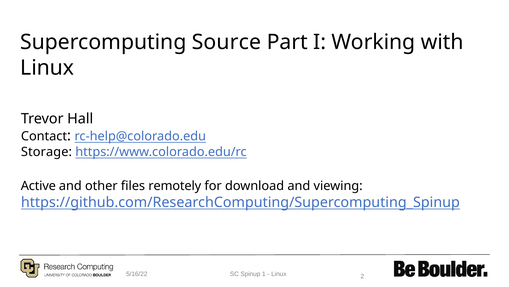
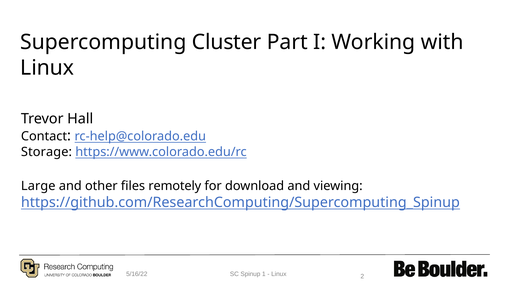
Source: Source -> Cluster (227, 42)
Active: Active -> Large (38, 186)
